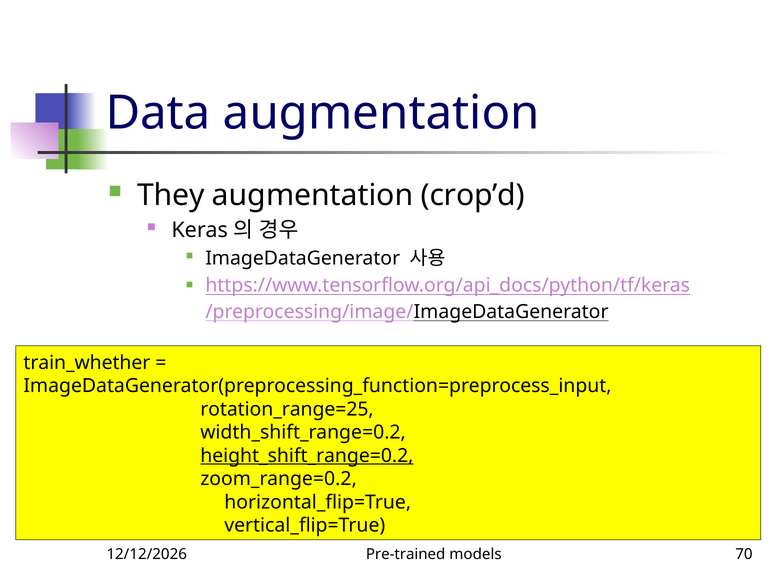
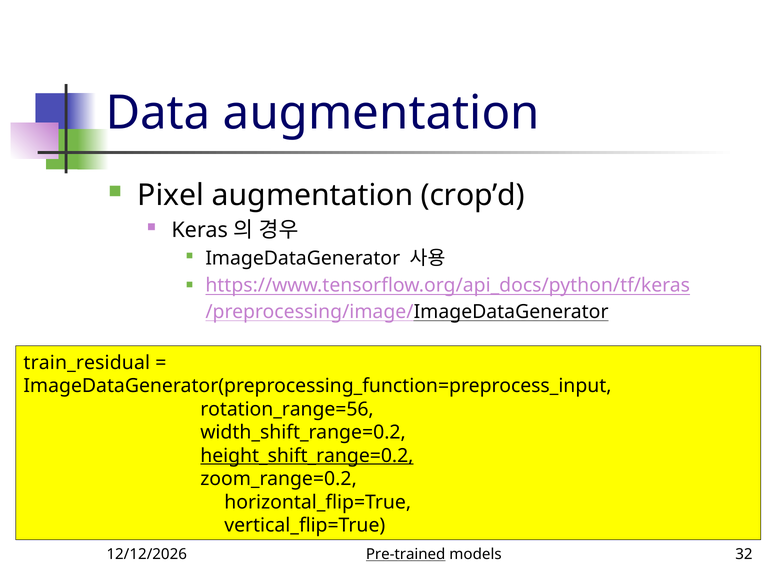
They: They -> Pixel (171, 196)
train_whether: train_whether -> train_residual (87, 363)
rotation_range=25: rotation_range=25 -> rotation_range=56 (287, 410)
Pre-trained underline: none -> present (406, 555)
70: 70 -> 32 (744, 555)
